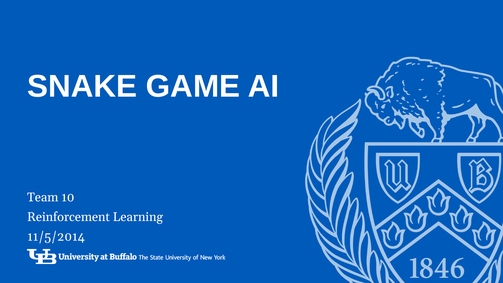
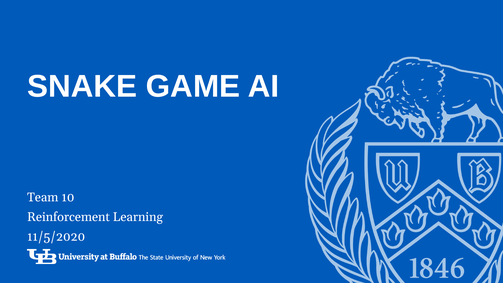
11/5/2014: 11/5/2014 -> 11/5/2020 (56, 237)
